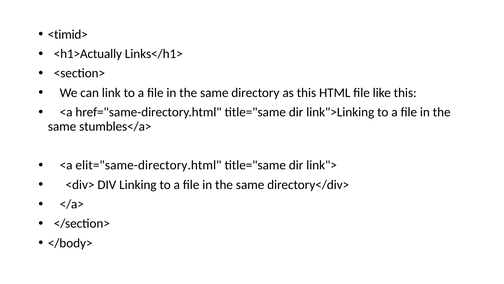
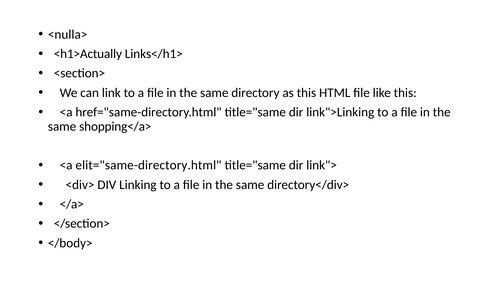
<timid>: <timid> -> <nulla> (68, 34)
stumbles</a>: stumbles</a> -> shopping</a> (115, 126)
